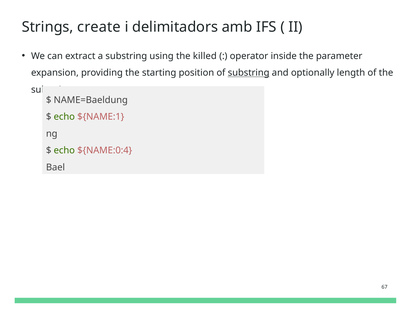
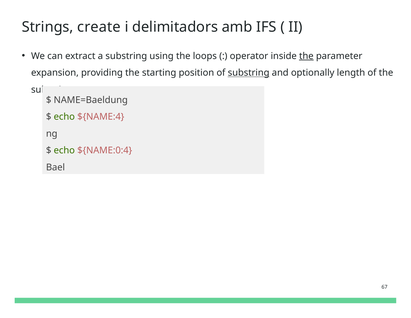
killed: killed -> loops (205, 56)
the underline: none -> present (306, 56)
${NAME:1: ${NAME:1 -> ${NAME:4 (101, 117)
